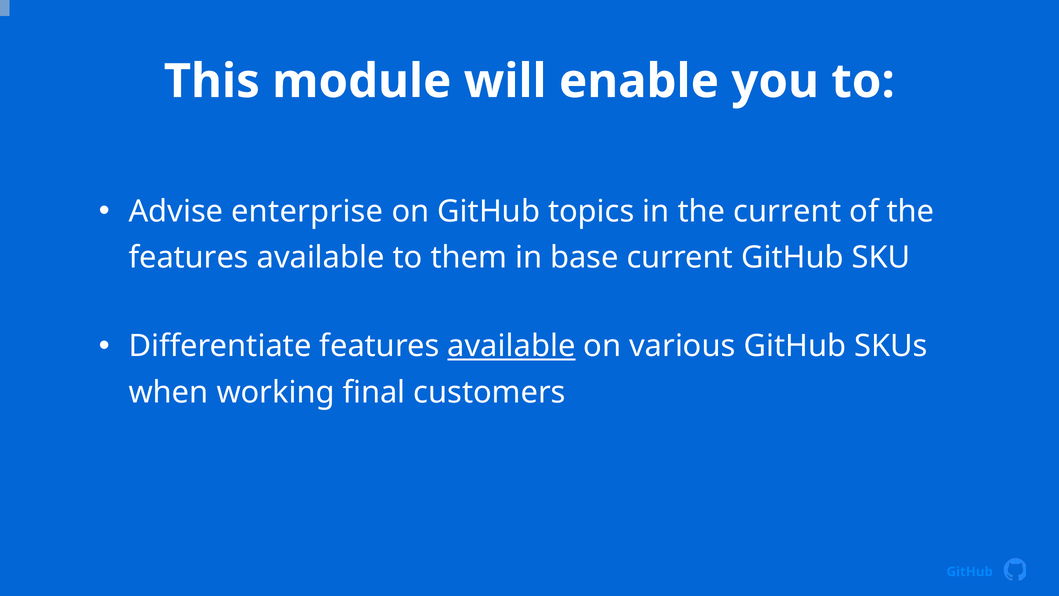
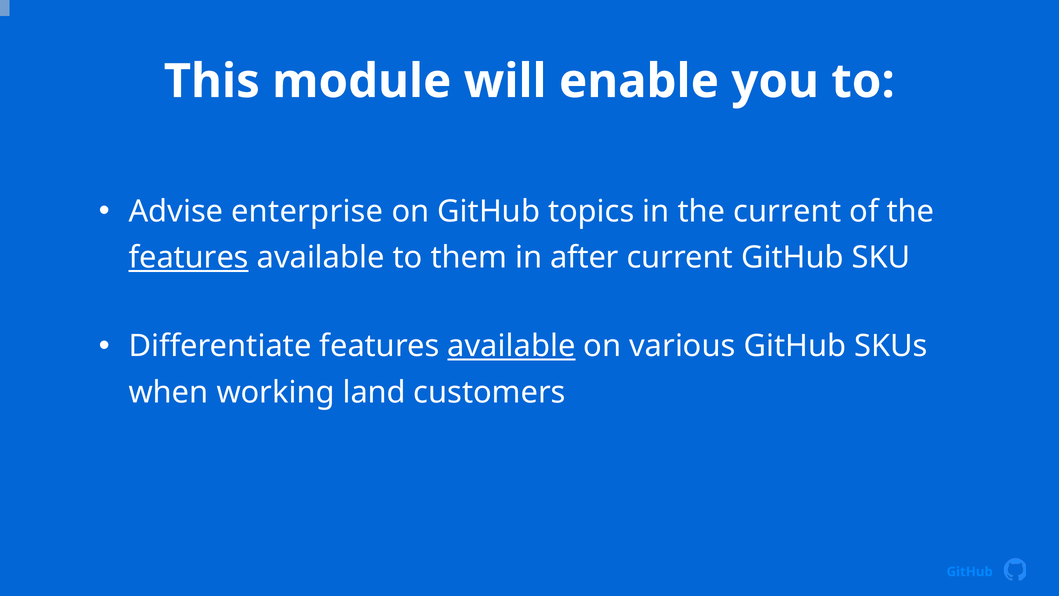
features underline: none -> present (189, 258)
base: base -> after (584, 258)
final: final -> land (374, 392)
